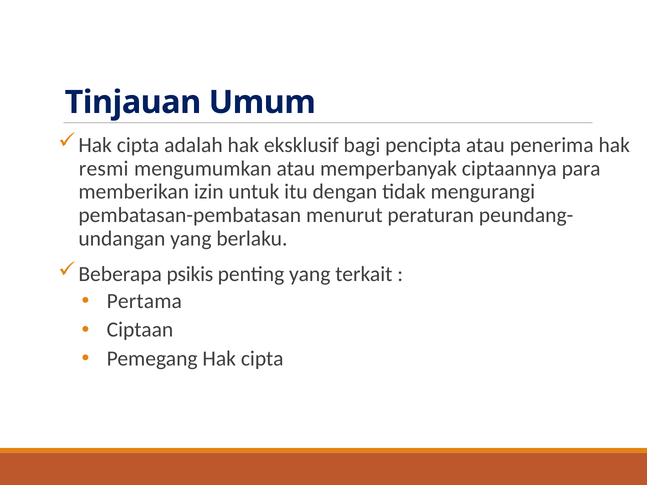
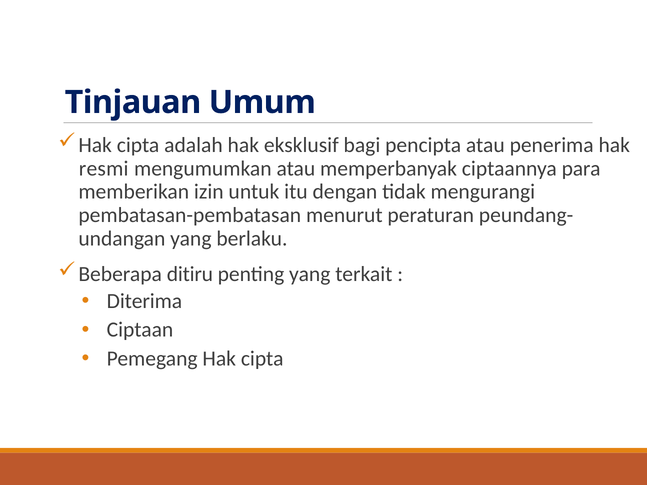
psikis: psikis -> ditiru (190, 274)
Pertama: Pertama -> Diterima (144, 301)
